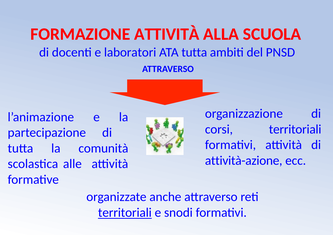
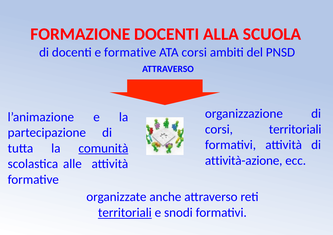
FORMAZIONE ATTIVITÀ: ATTIVITÀ -> DOCENTI (167, 34)
e laboratori: laboratori -> formative (130, 52)
ATA tutta: tutta -> corsi (194, 52)
comunità underline: none -> present (103, 148)
